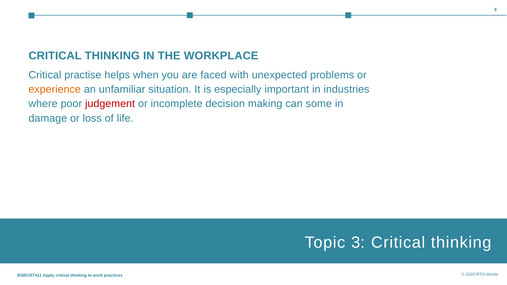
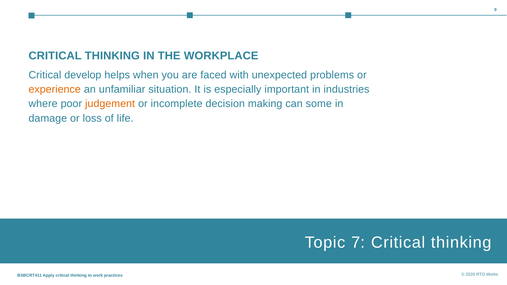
practise: practise -> develop (83, 75)
judgement colour: red -> orange (110, 104)
3: 3 -> 7 (358, 242)
